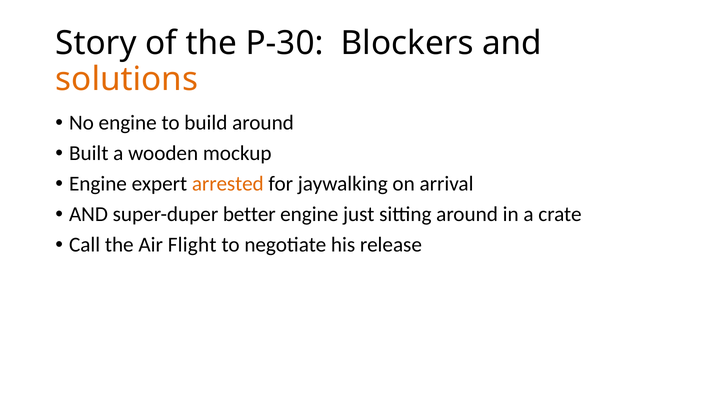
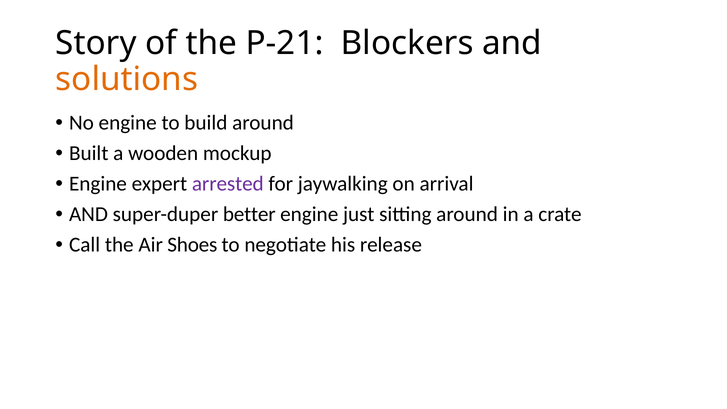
P-30: P-30 -> P-21 (285, 43)
arrested colour: orange -> purple (228, 184)
Flight: Flight -> Shoes (192, 245)
